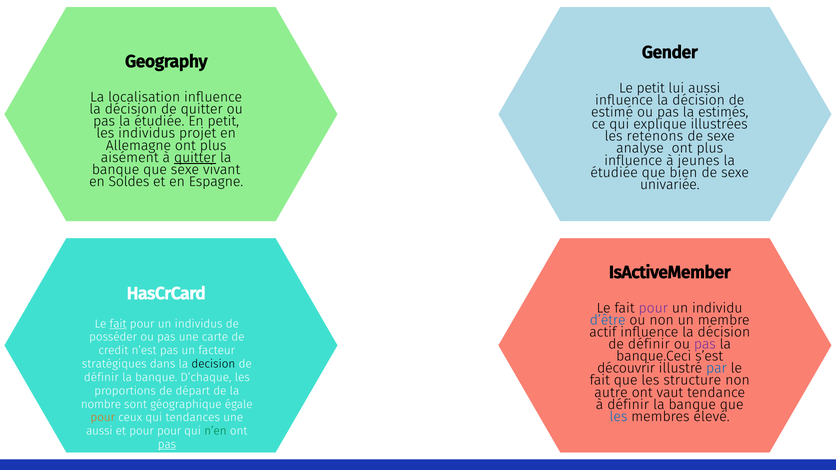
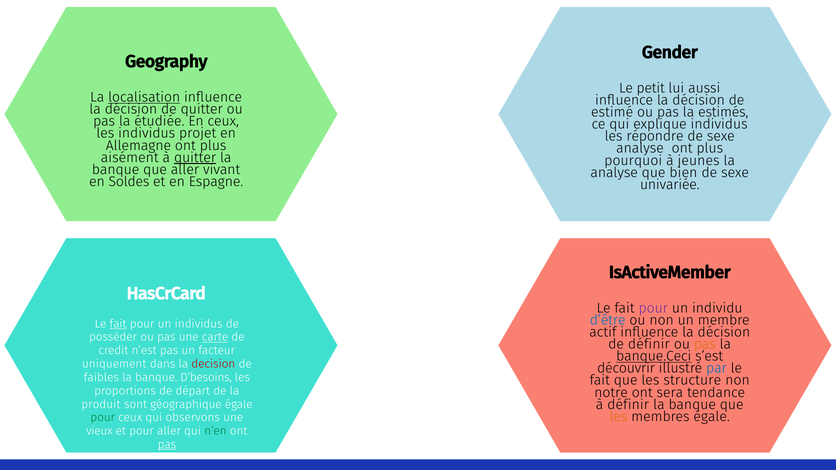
localisation underline: none -> present (144, 97)
En petit: petit -> ceux (223, 121)
explique illustrées: illustrées -> individus (719, 124)
retenons: retenons -> répondre (655, 136)
influence: influence -> pourquoi (633, 161)
que sexe: sexe -> aller (185, 170)
étudiée: étudiée -> analyse (614, 173)
carte underline: none -> present (215, 337)
pas colour: purple -> orange (705, 344)
banque.Ceci underline: none -> present (654, 356)
stratégiques: stratégiques -> uniquement (114, 364)
decision colour: black -> red (213, 364)
définir: définir -> faibles (101, 378)
D’chaque: D’chaque -> D’besoins (206, 378)
autre: autre -> notre (611, 393)
vaut: vaut -> sera (670, 393)
nombre: nombre -> produit (101, 404)
les colour: blue -> orange (618, 417)
membres élevé: élevé -> égale (712, 417)
pour colour: orange -> green (103, 418)
tendances: tendances -> observons (193, 418)
aussi: aussi -> vieux (99, 431)
pour pour: pour -> aller (169, 431)
